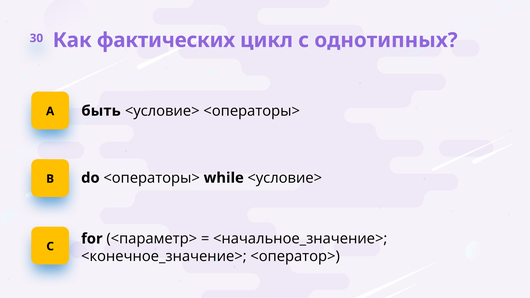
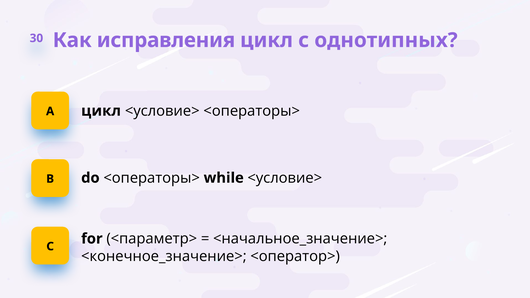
фактических: фактических -> исправления (166, 40)
быть: быть -> цикл (101, 111)
